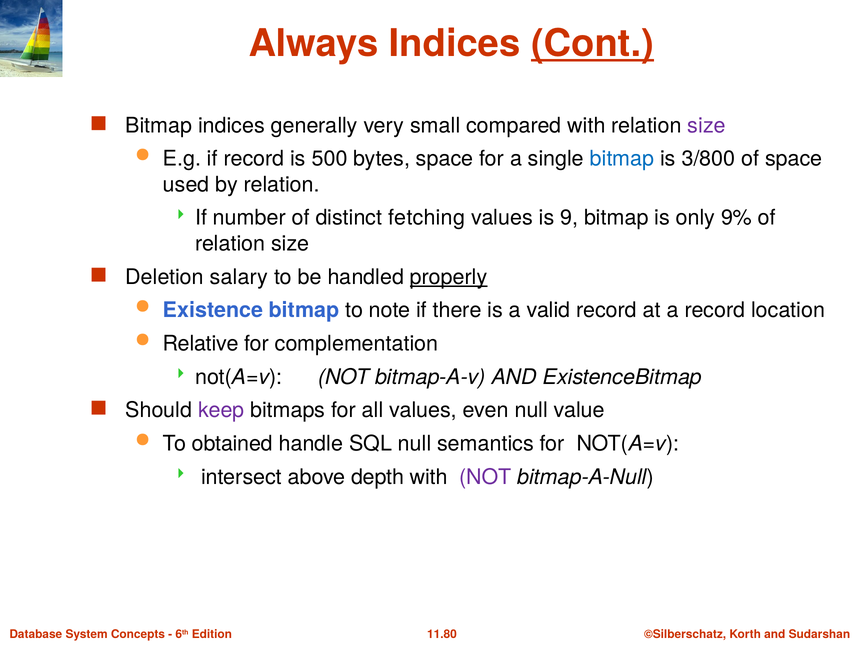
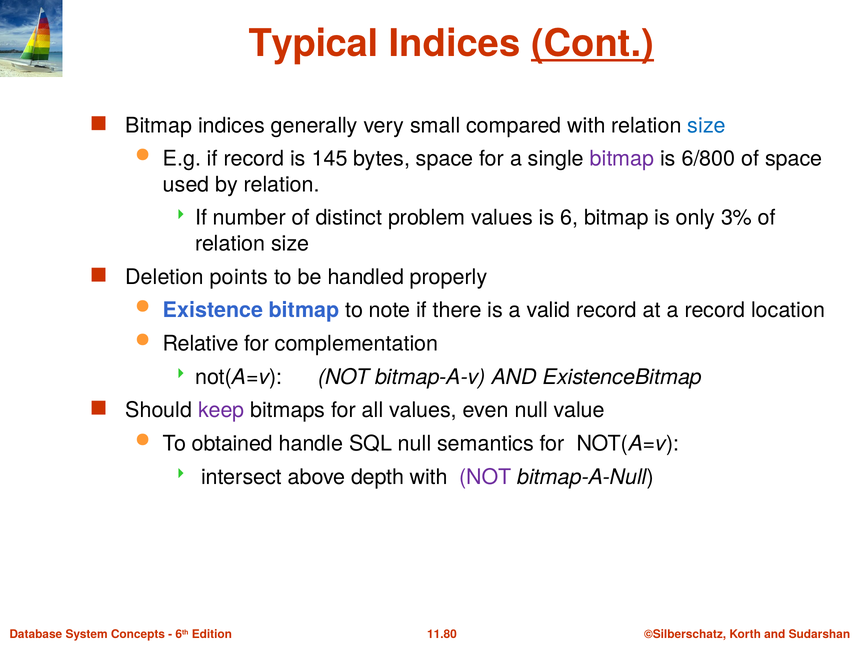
Always: Always -> Typical (314, 44)
size colour: purple -> blue (707, 125)
500: 500 -> 145 (330, 159)
bitmap colour: blue -> purple (622, 159)
3/800: 3/800 -> 6/800 (708, 159)
fetching: fetching -> problem (427, 218)
9: 9 -> 6 (569, 218)
9%: 9% -> 3% (737, 218)
salary: salary -> points (239, 277)
properly underline: present -> none (449, 277)
